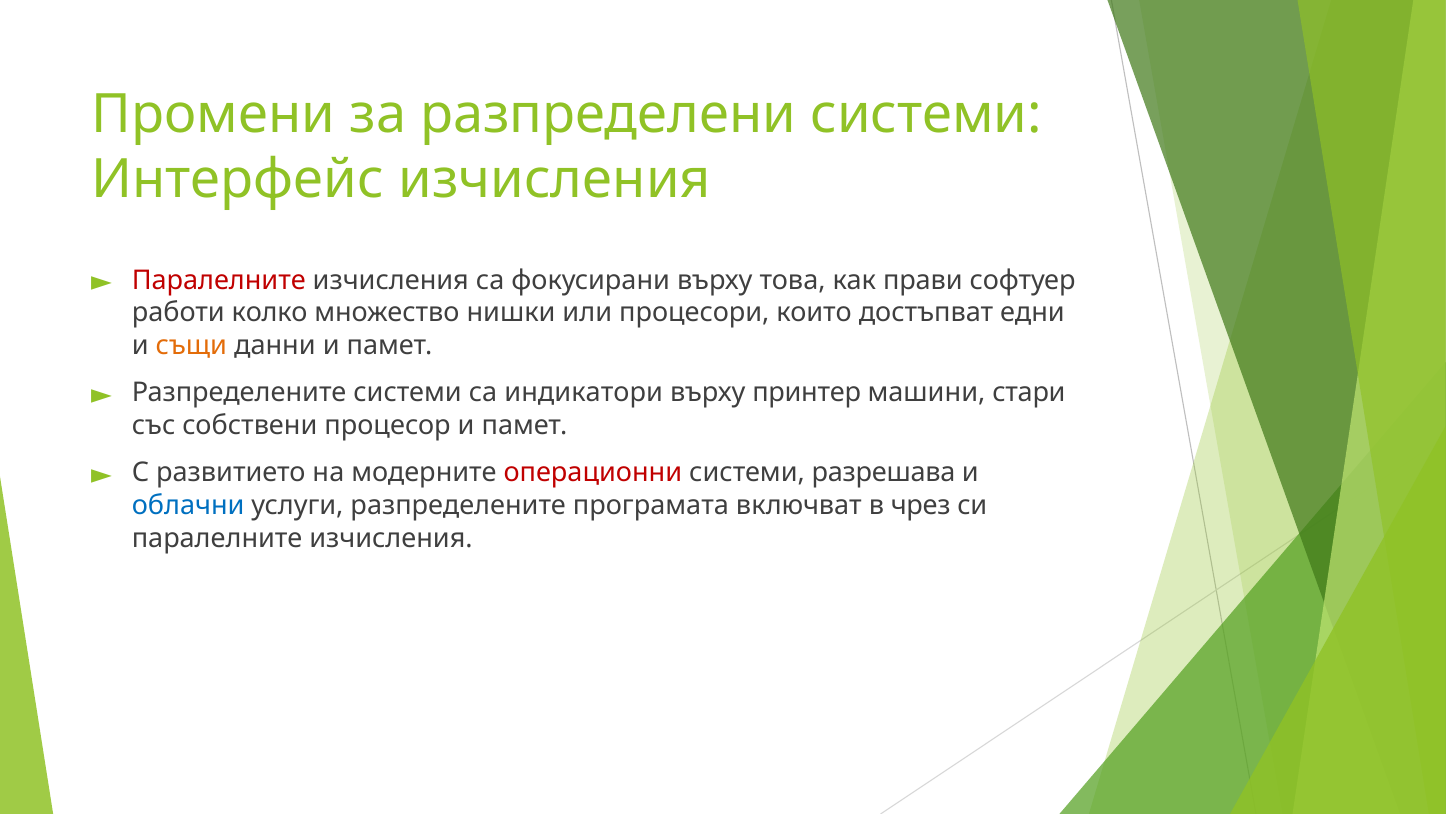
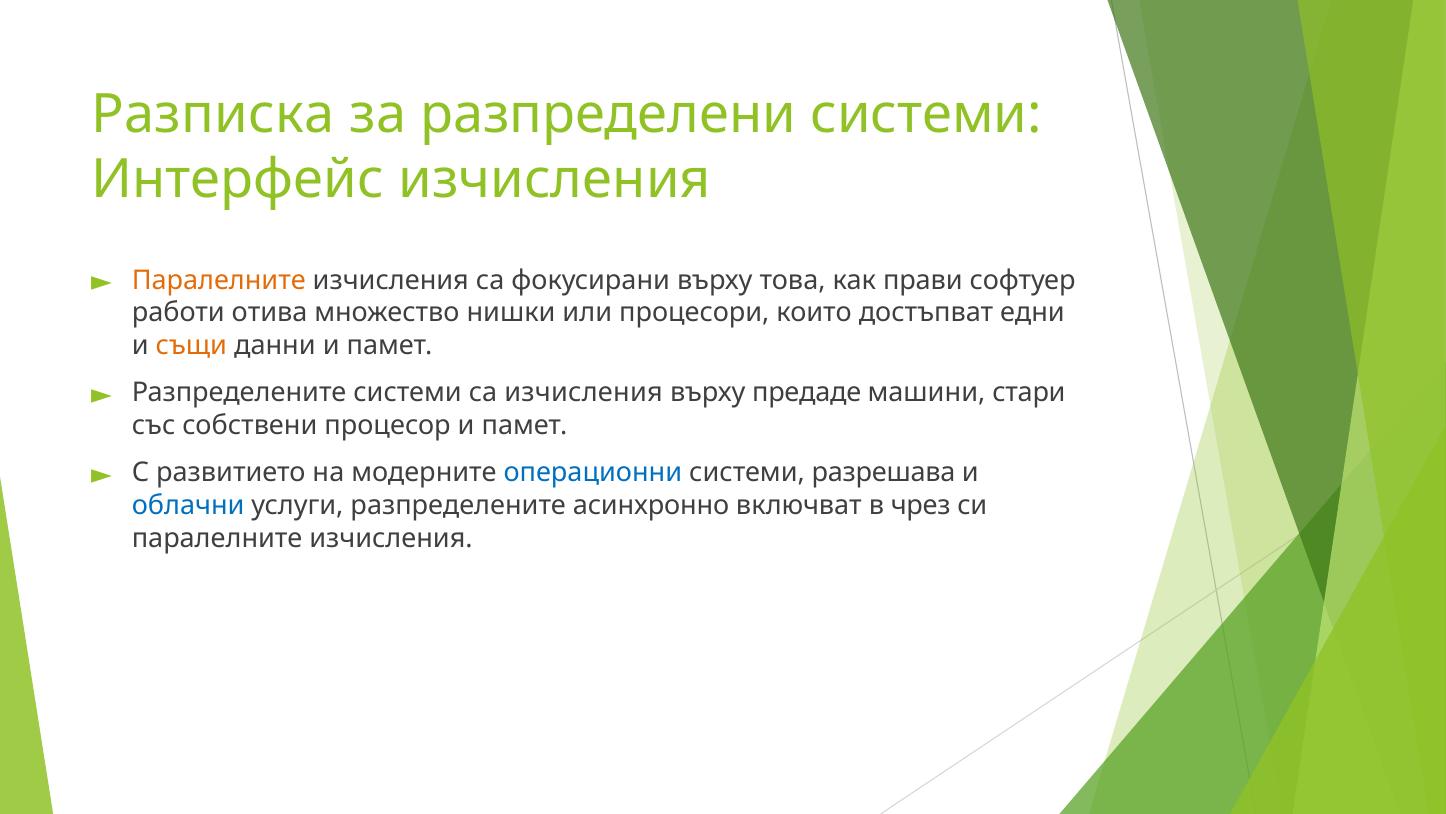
Промени: Промени -> Разписка (213, 114)
Паралелните colour: red -> orange (219, 280)
колко: колко -> отива (270, 312)
са индикатори: индикатори -> изчисления (584, 393)
принтер: принтер -> предаде (807, 393)
операционни colour: red -> blue (593, 473)
програмата: програмата -> асинхронно (651, 505)
